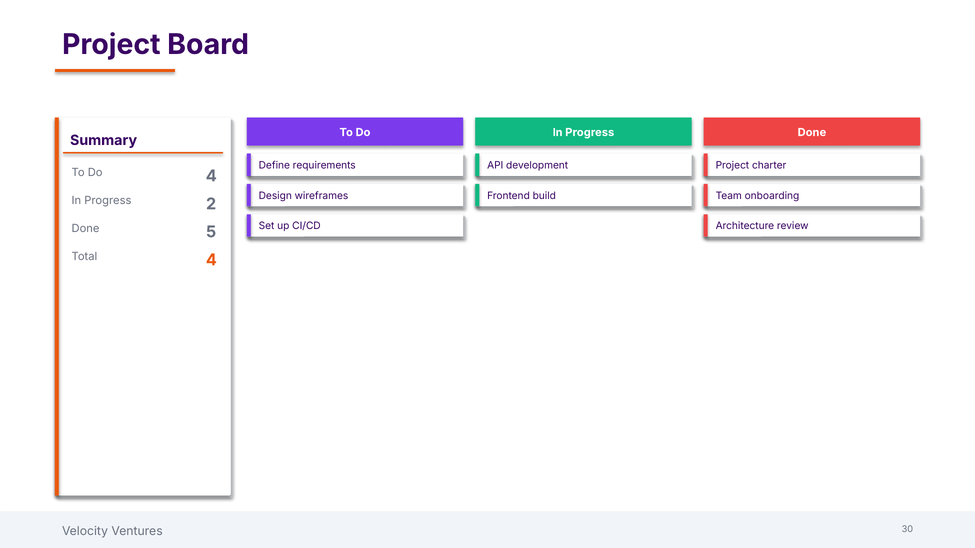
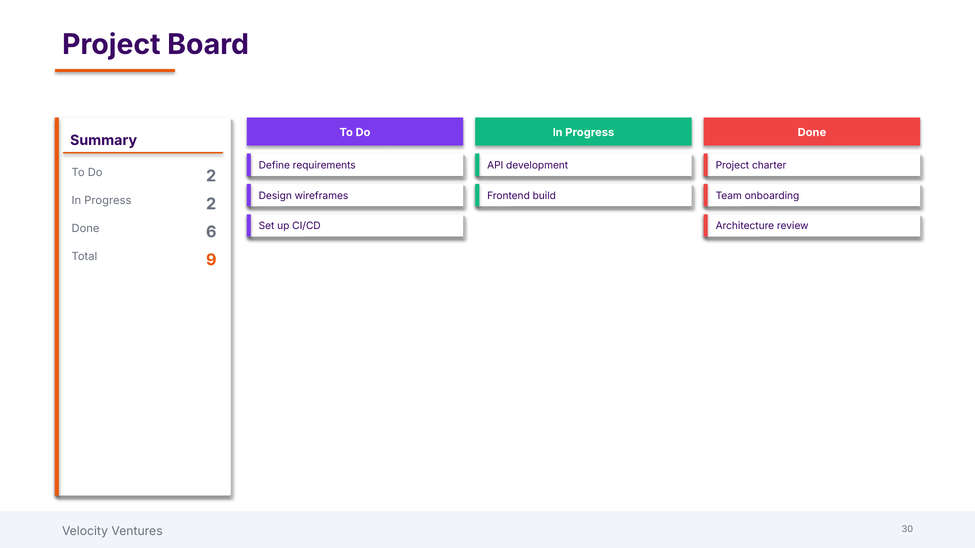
Do 4: 4 -> 2 (211, 176)
5: 5 -> 6 (211, 232)
Total 4: 4 -> 9 (211, 260)
